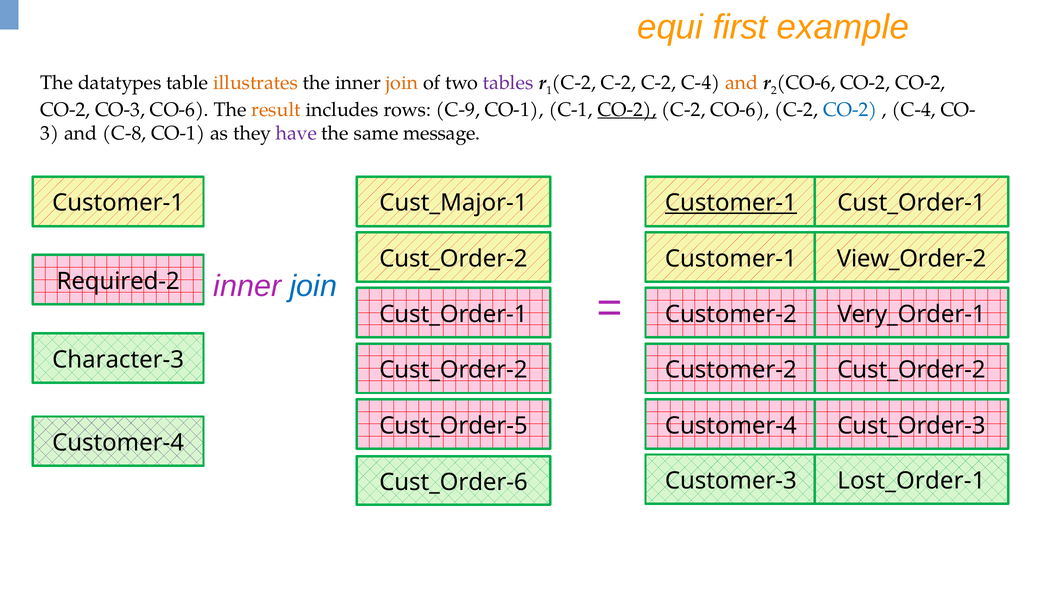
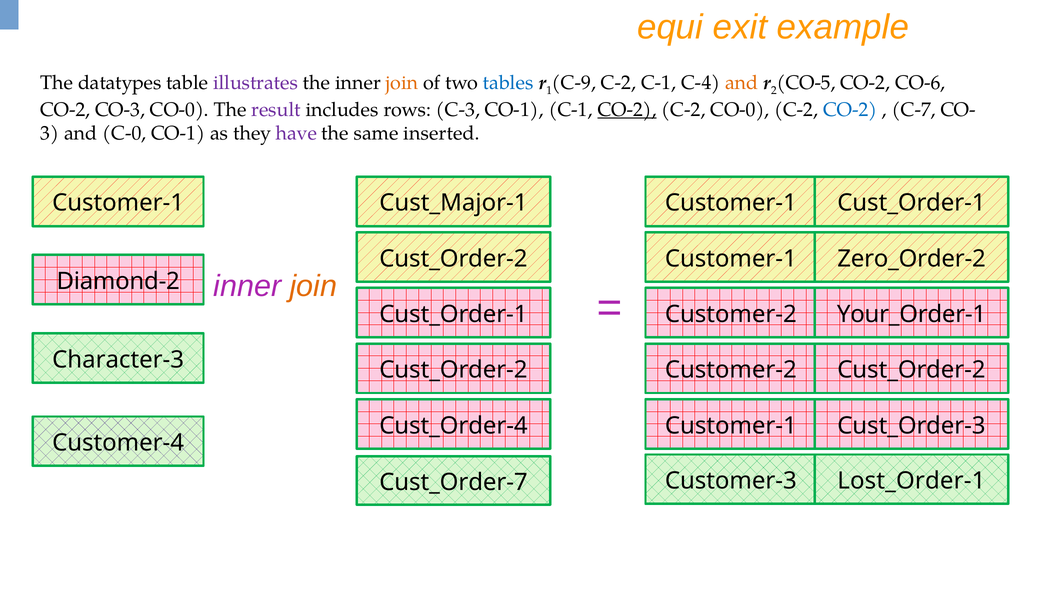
first: first -> exit (740, 27)
illustrates colour: orange -> purple (256, 83)
tables colour: purple -> blue (508, 83)
C-2: C-2 -> C-9 (574, 83)
C-2: C-2 -> C-1 (659, 83)
CO-6: CO-6 -> CO-5 (806, 83)
CO-2: CO-2 -> CO-6 (920, 83)
CO-3 CO-6: CO-6 -> CO-0 (179, 110)
result colour: orange -> purple (276, 110)
C-9: C-9 -> C-3 (458, 110)
C-2 CO-6: CO-6 -> CO-0 (740, 110)
C-4: C-4 -> C-7 (914, 110)
C-8: C-8 -> C-0 (124, 133)
message: message -> inserted (442, 133)
Customer-1 underline: present -> none (731, 203)
View_Order-2: View_Order-2 -> Zero_Order-2 (912, 259)
join colour: blue -> orange (313, 287)
Required-2: Required-2 -> Diamond-2 (118, 282)
Very_Order-1: Very_Order-1 -> Your_Order-1 (912, 315)
Cust_Order-5: Cust_Order-5 -> Cust_Order-4 (453, 426)
Customer-4: Customer-4 -> Customer-1 (731, 426)
Cust_Order-6: Cust_Order-6 -> Cust_Order-7 (453, 483)
